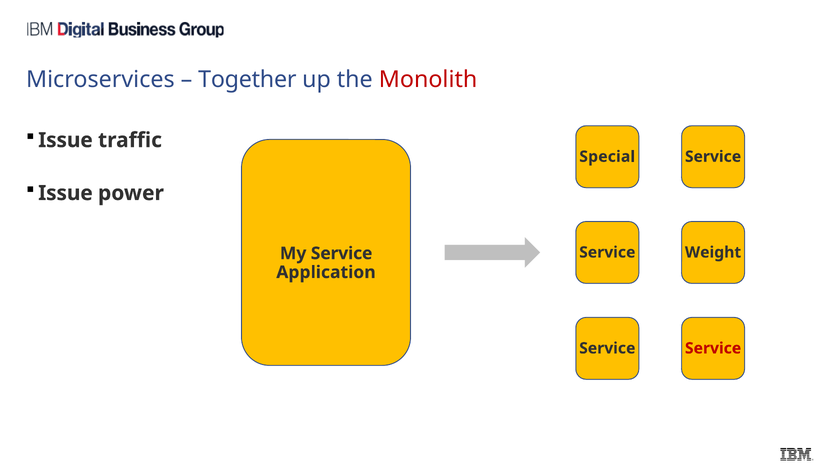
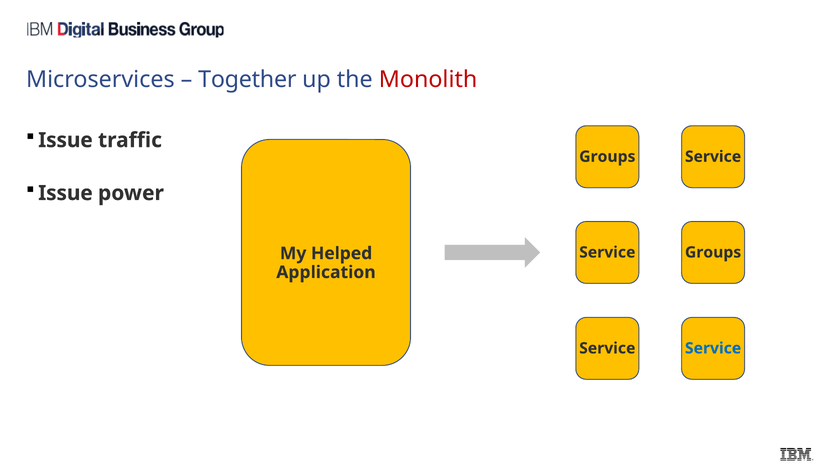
Special: Special -> Groups (607, 156)
Service Weight: Weight -> Groups (713, 252)
My Service: Service -> Helped (342, 253)
Service colour: red -> blue (713, 348)
